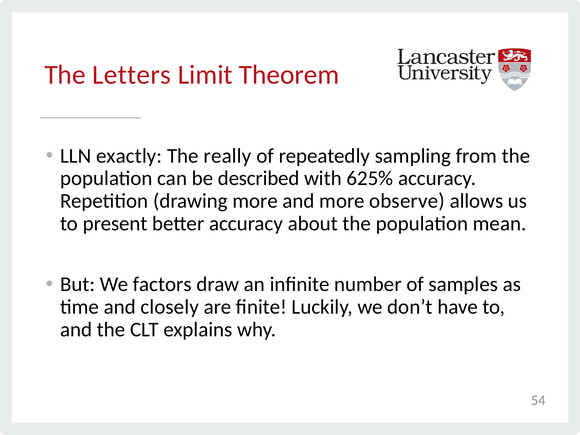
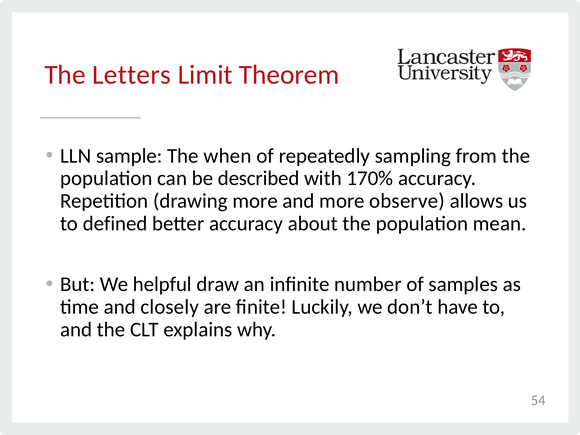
exactly: exactly -> sample (129, 156)
really: really -> when (227, 156)
625%: 625% -> 170% (370, 178)
present: present -> defined (115, 224)
factors: factors -> helpful (162, 284)
